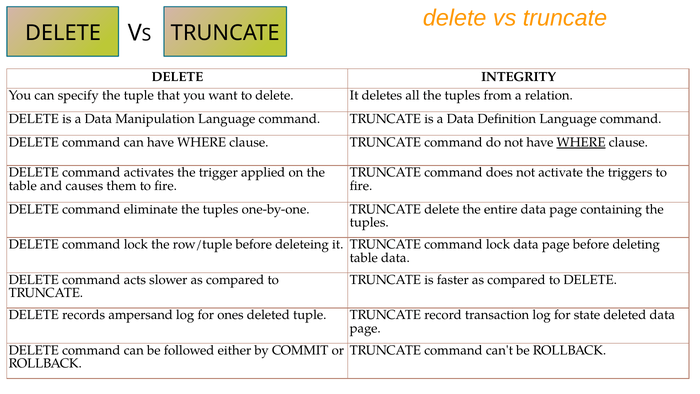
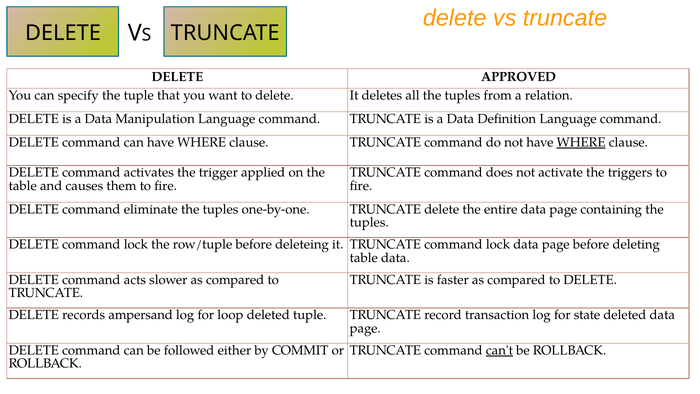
INTEGRITY: INTEGRITY -> APPROVED (519, 77)
ones: ones -> loop (230, 315)
can't underline: none -> present (499, 350)
